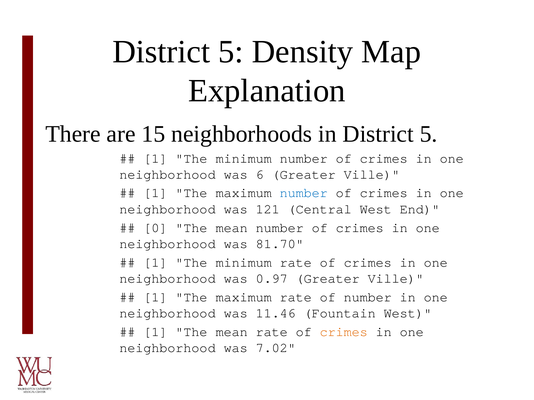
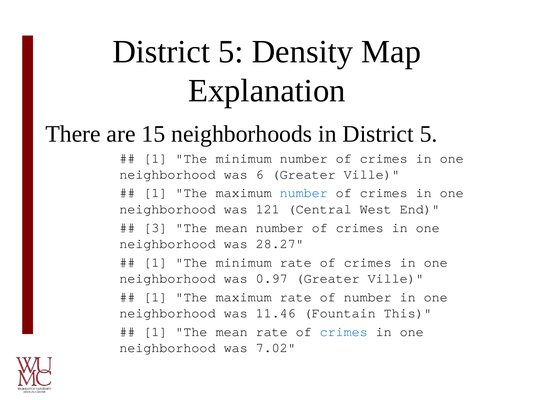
0: 0 -> 3 (156, 228)
81.70: 81.70 -> 28.27 (280, 244)
Fountain West: West -> This (408, 313)
crimes colour: orange -> blue (344, 332)
